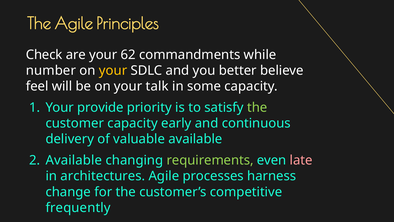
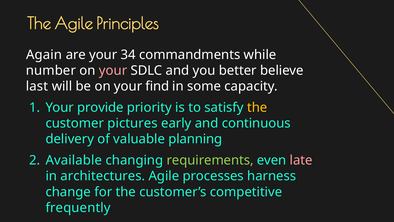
Check: Check -> Again (44, 55)
62: 62 -> 34 (128, 55)
your colour: yellow -> pink (113, 70)
feel: feel -> last (37, 86)
talk: talk -> find (157, 86)
the colour: light green -> yellow (257, 107)
customer capacity: capacity -> pictures (133, 123)
valuable available: available -> planning (195, 139)
